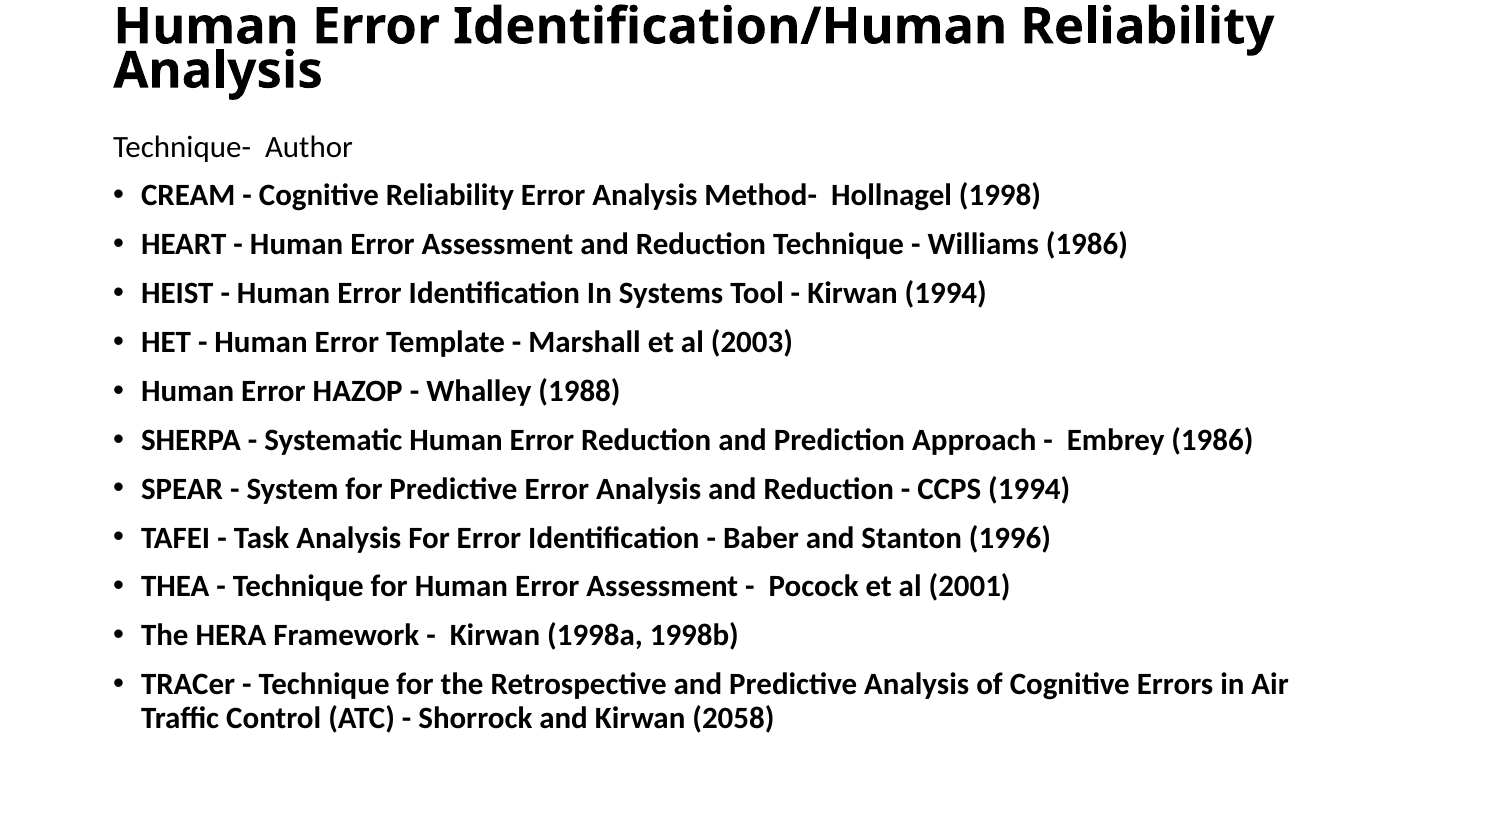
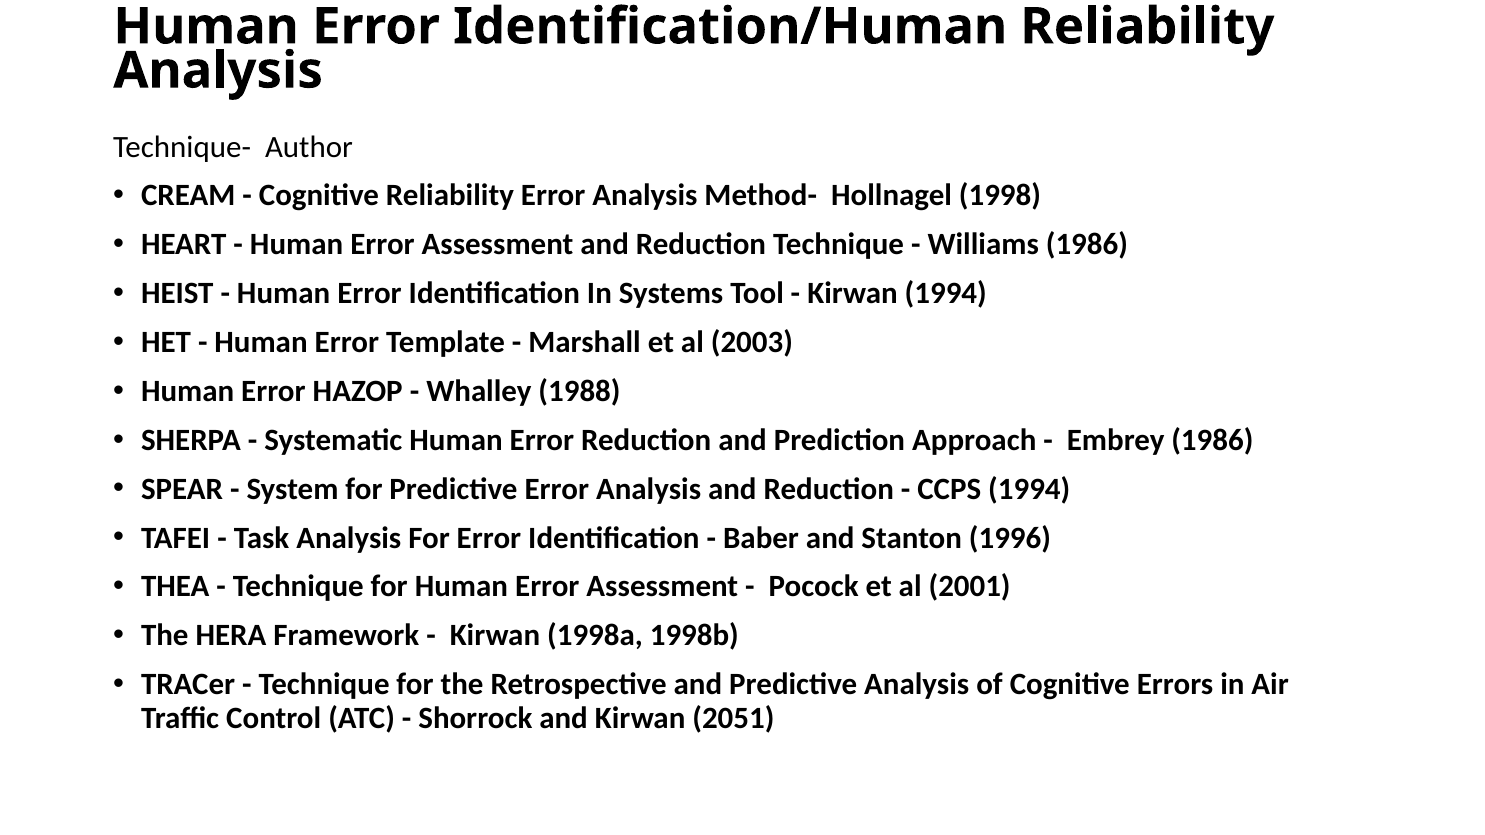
2058: 2058 -> 2051 (733, 718)
